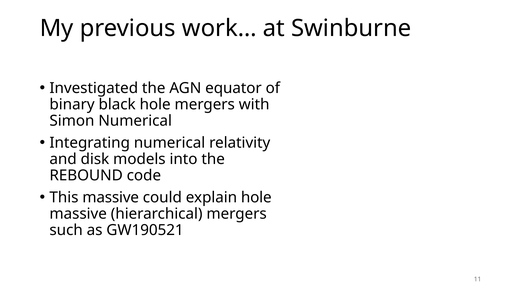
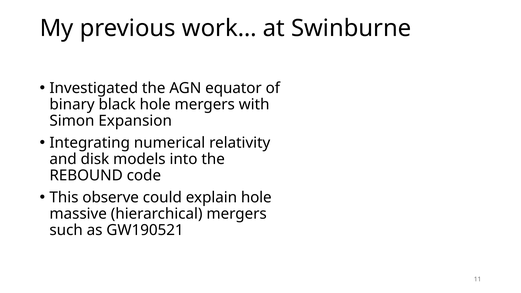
Simon Numerical: Numerical -> Expansion (135, 121)
This massive: massive -> observe (111, 197)
